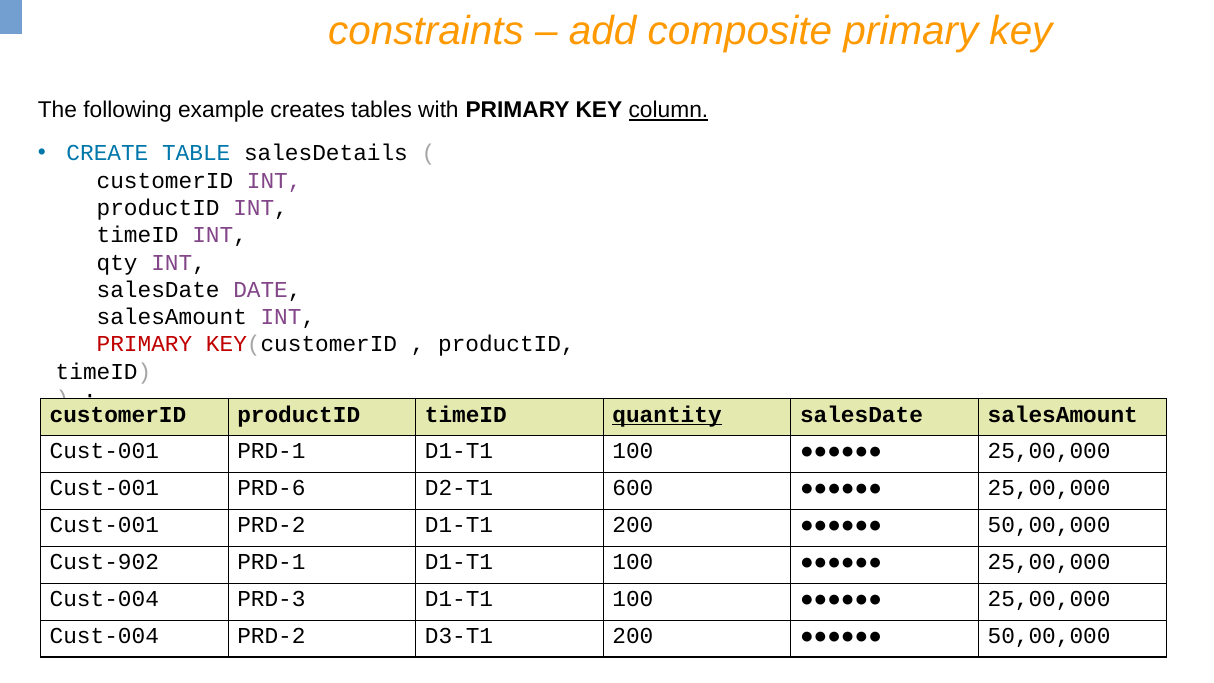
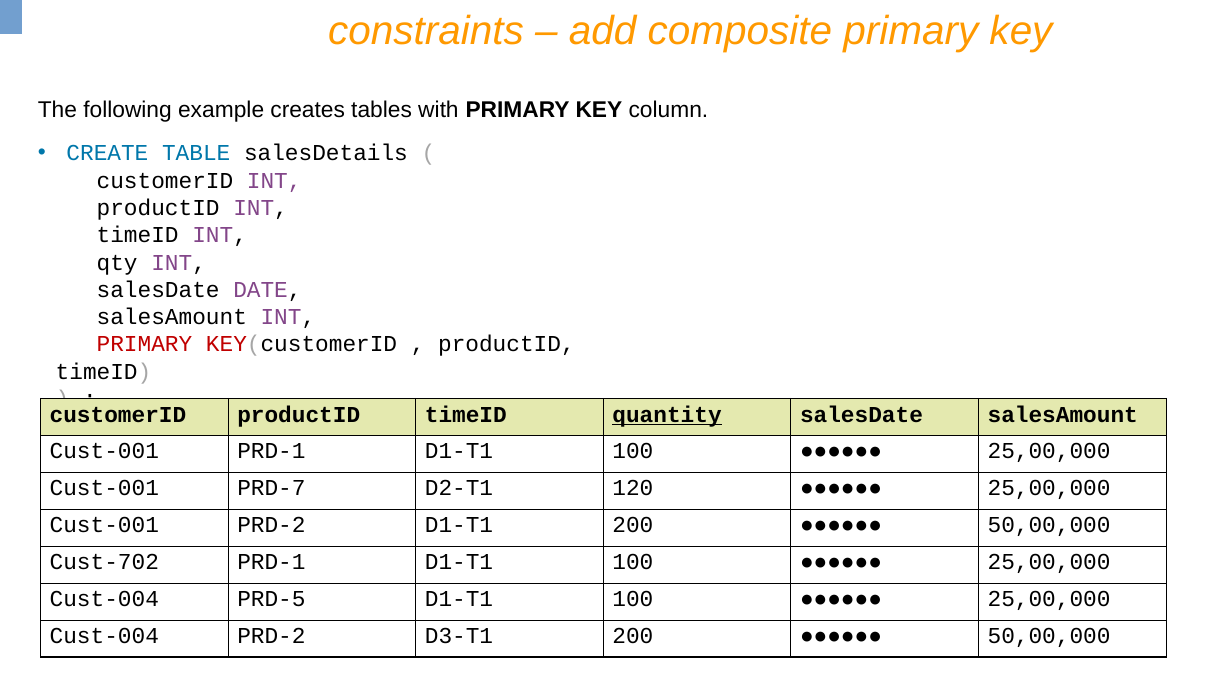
column underline: present -> none (668, 110)
PRD-6: PRD-6 -> PRD-7 (271, 488)
600: 600 -> 120 (633, 488)
Cust-902: Cust-902 -> Cust-702 (104, 562)
PRD-3: PRD-3 -> PRD-5 (271, 599)
